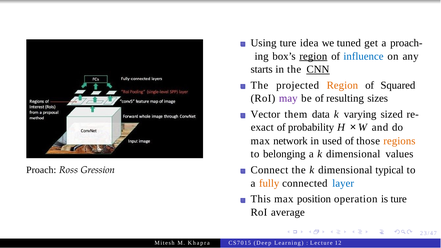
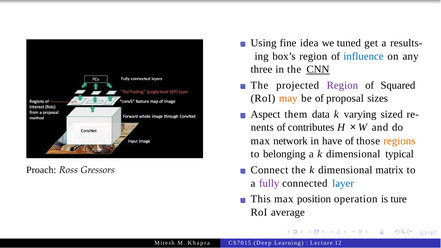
Using ture: ture -> fine (288, 43)
proach-: proach- -> results- (406, 43)
region underline: present -> none (313, 56)
starts: starts -> three (262, 69)
Region colour: orange -> purple (342, 85)
may colour: purple -> orange (288, 98)
resulting: resulting -> proposal (345, 98)
Vector: Vector -> Aspect (265, 114)
exact: exact -> nents (262, 127)
probability: probability -> contributes (311, 127)
used: used -> have (332, 141)
values: values -> typical (400, 154)
typical: typical -> matrix (390, 170)
Gression: Gression -> Gressors (98, 170)
fully colour: orange -> purple (269, 183)
